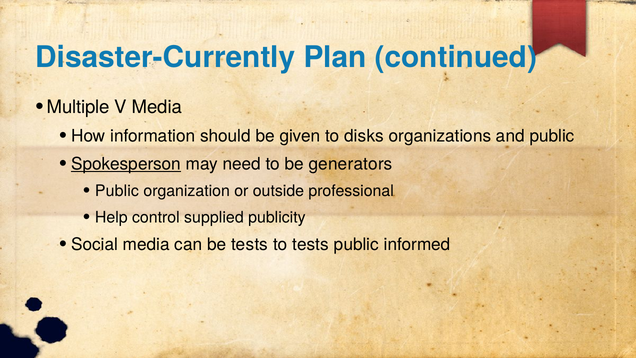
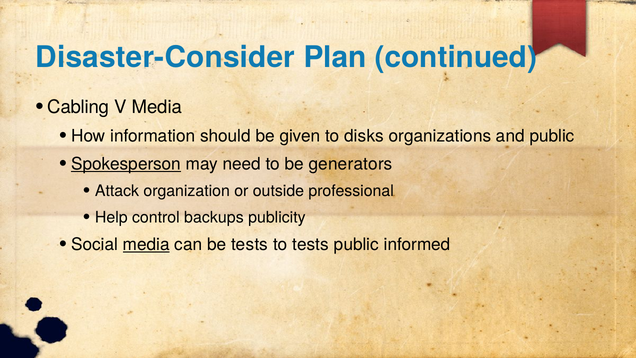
Disaster-Currently: Disaster-Currently -> Disaster-Consider (165, 57)
Multiple: Multiple -> Cabling (78, 107)
Public: Public -> Attack (117, 191)
supplied: supplied -> backups (214, 217)
media underline: none -> present (146, 245)
